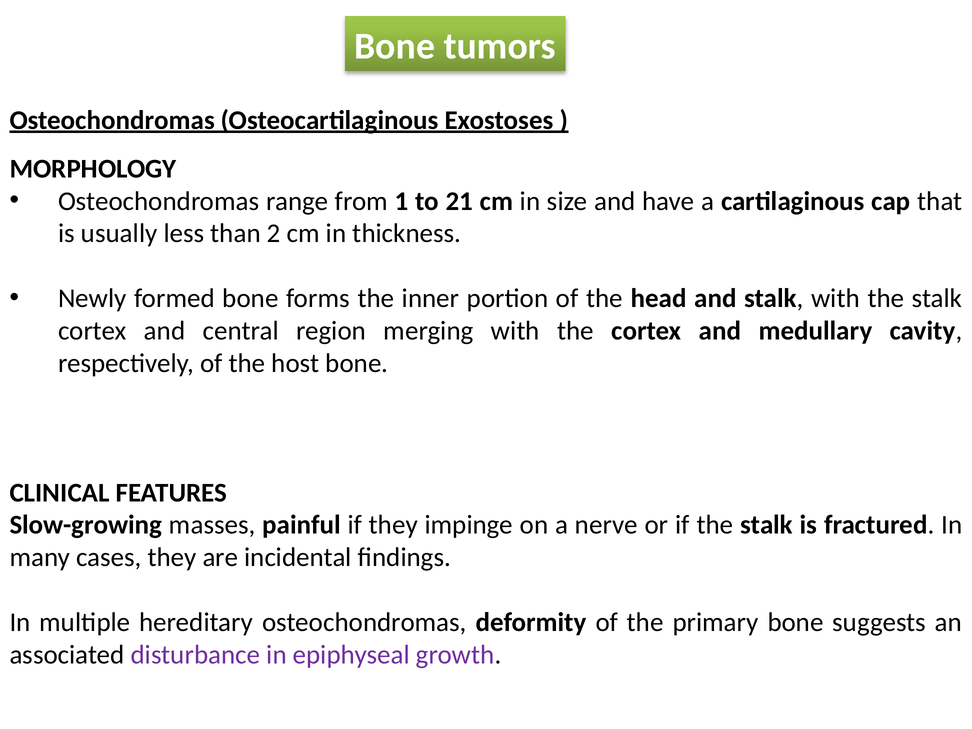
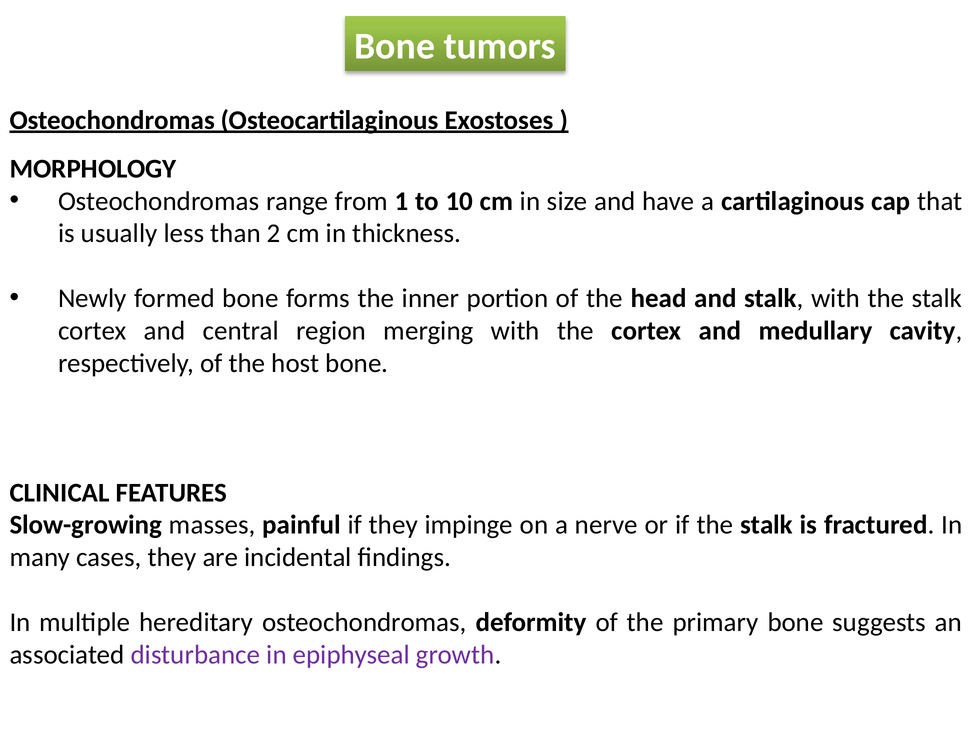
21: 21 -> 10 (459, 201)
